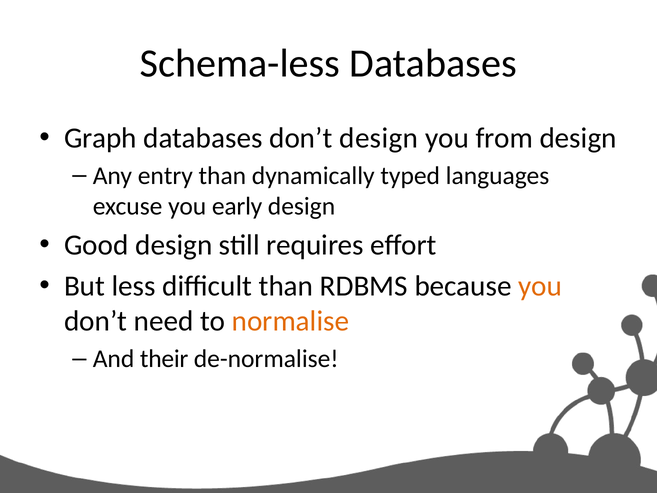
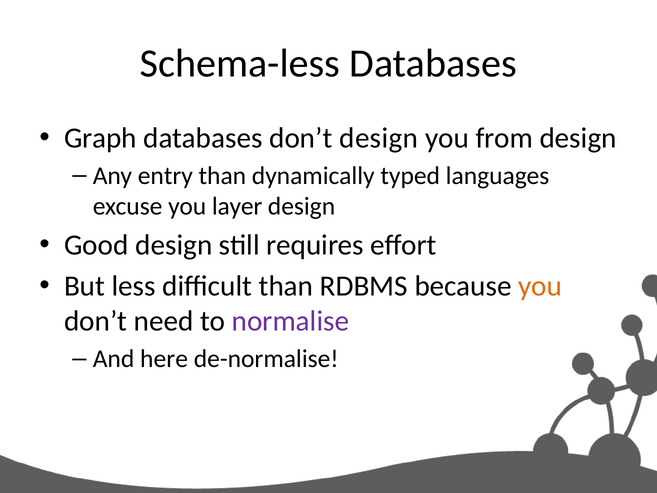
early: early -> layer (237, 206)
normalise colour: orange -> purple (290, 321)
their: their -> here (164, 359)
